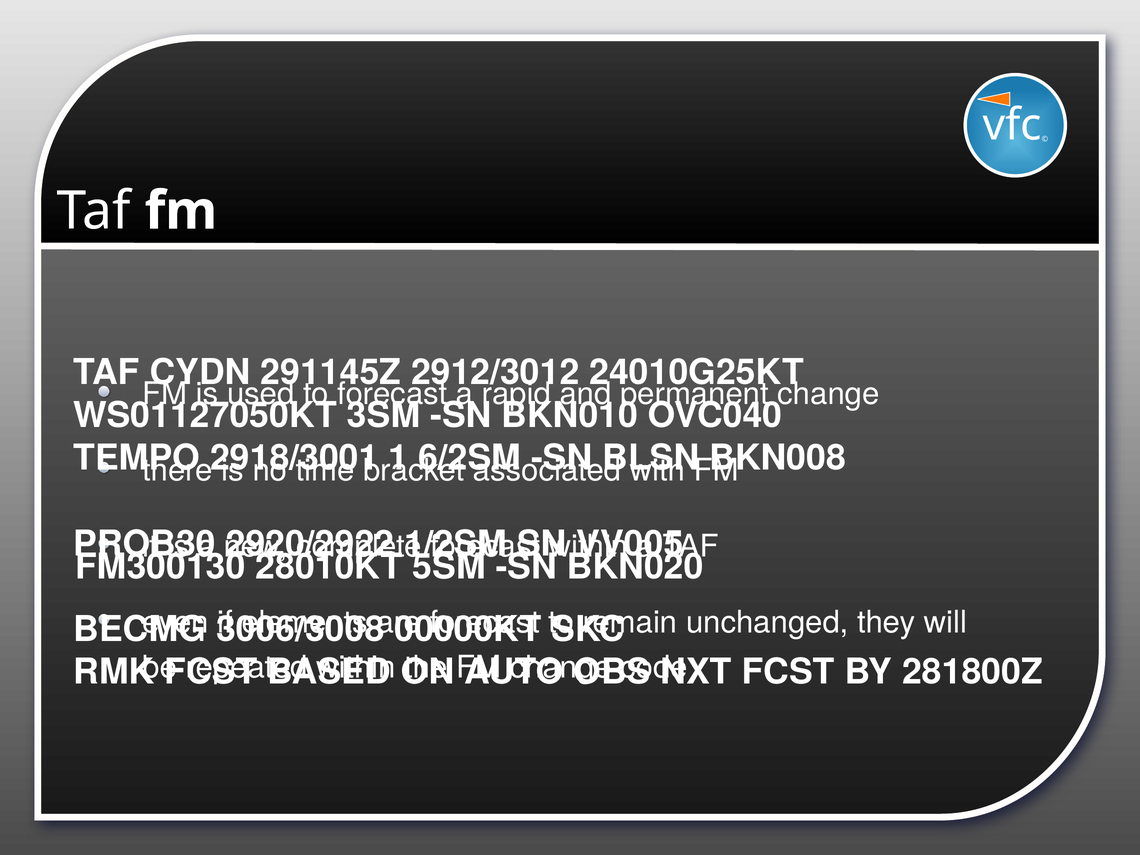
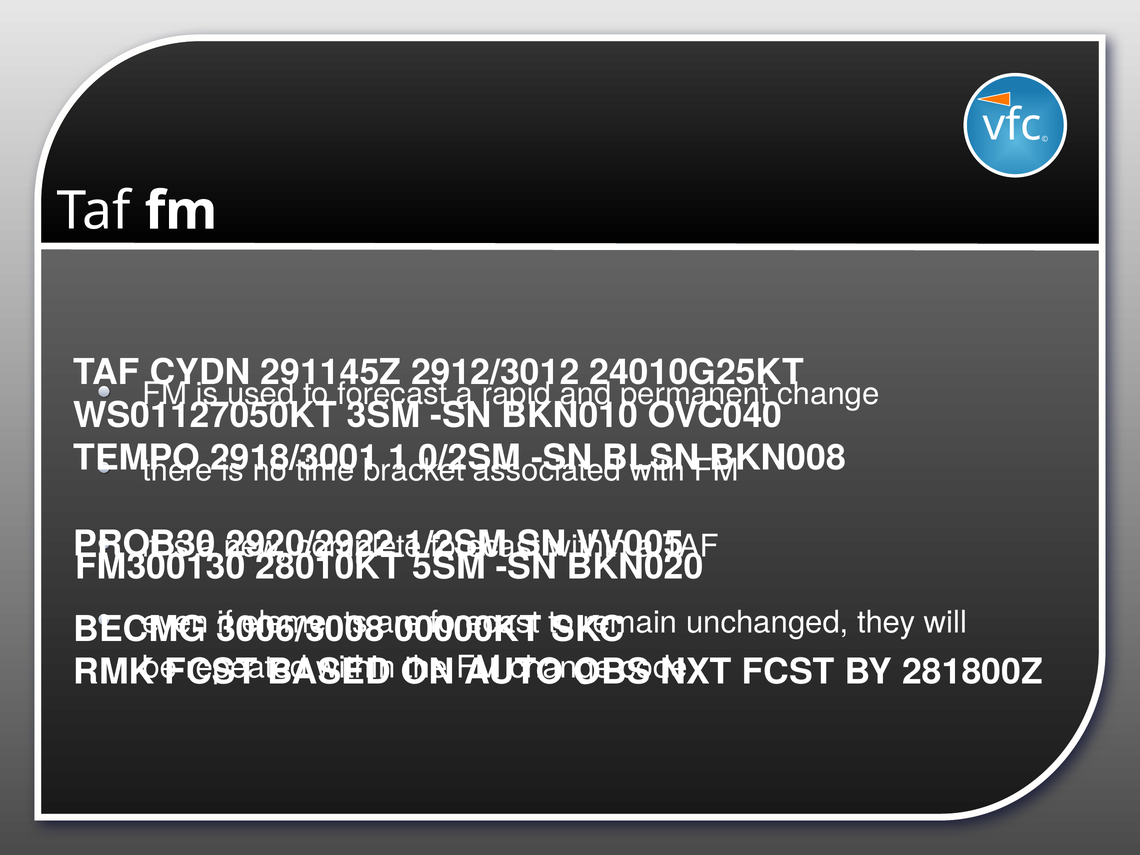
6/2SM: 6/2SM -> 0/2SM (470, 458)
